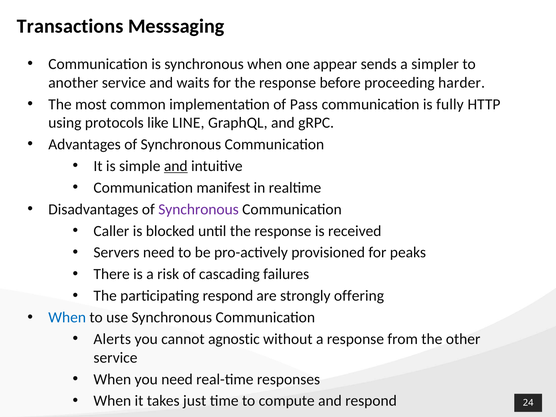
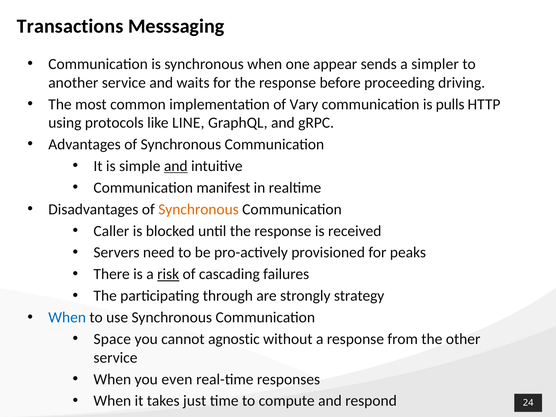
harder: harder -> driving (462, 83)
Pass: Pass -> Vary (304, 104)
fully: fully -> pulls (450, 104)
Synchronous colour: purple -> orange (199, 209)
risk underline: none -> present (168, 274)
participating respond: respond -> through (228, 296)
offering: offering -> strategy (359, 296)
Alerts: Alerts -> Space (112, 339)
you need: need -> even (177, 379)
